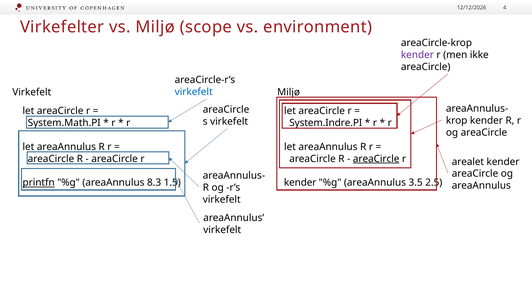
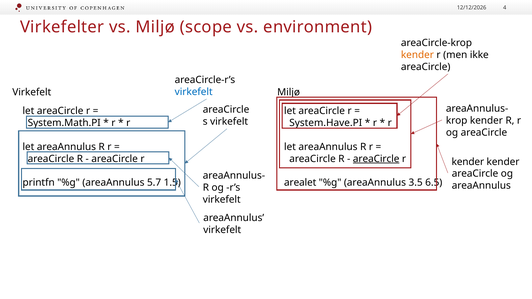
kender colour: purple -> orange (417, 55)
System.Indre.PI: System.Indre.PI -> System.Have.PI (326, 123)
arealet: arealet -> kender (468, 162)
printfn underline: present -> none (39, 183)
8.3: 8.3 -> 5.7 (154, 183)
kender: kender -> arealet (300, 183)
2.5: 2.5 -> 6.5 (434, 183)
